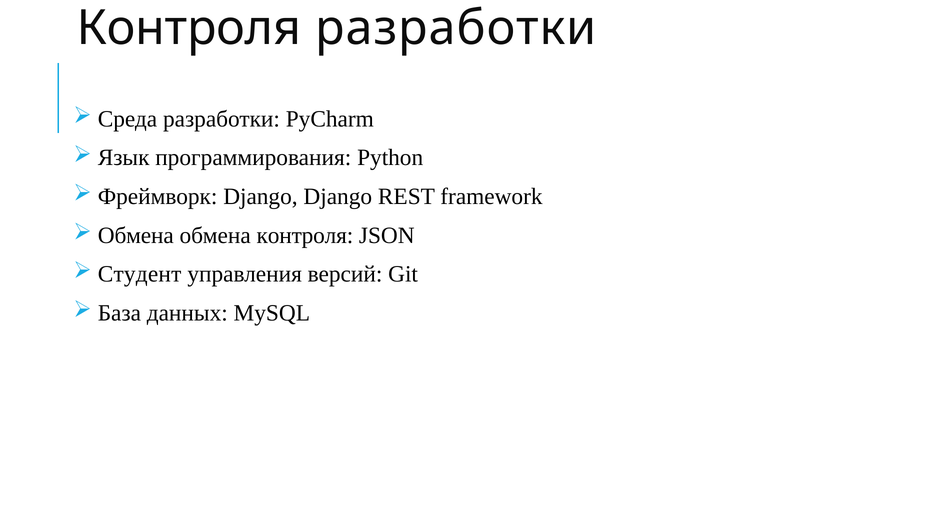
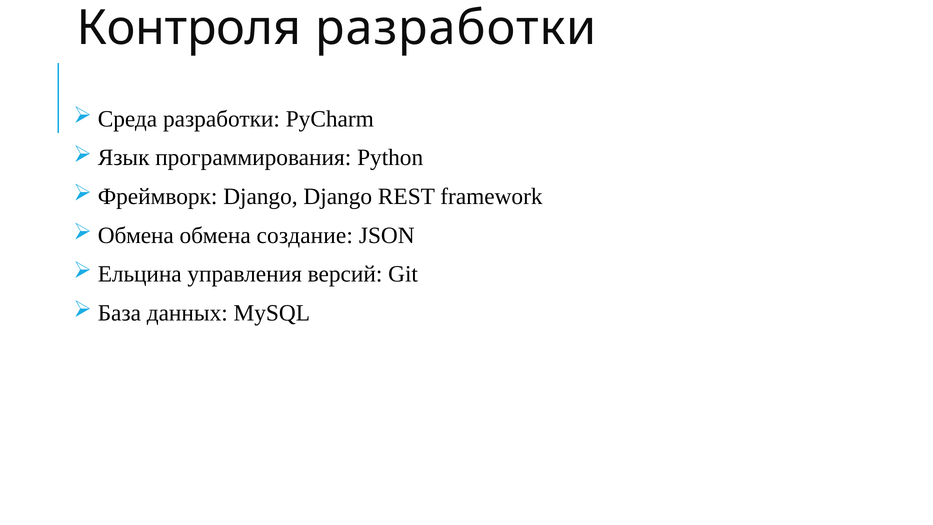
обмена контроля: контроля -> создание (305, 235)
Студент: Студент -> Ельцина (140, 274)
